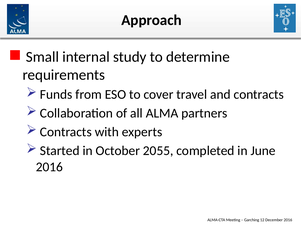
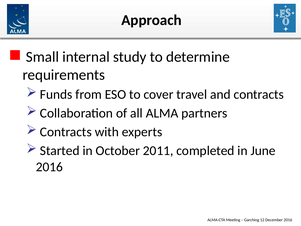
2055: 2055 -> 2011 (158, 151)
